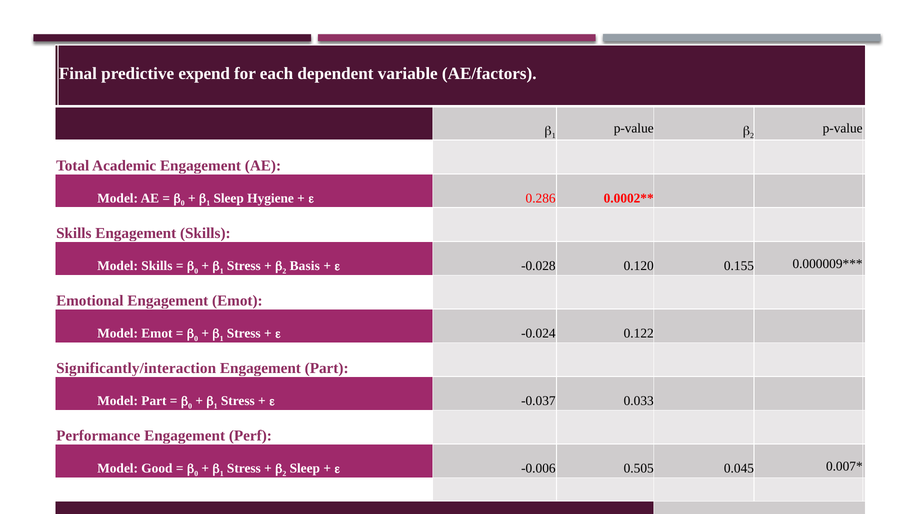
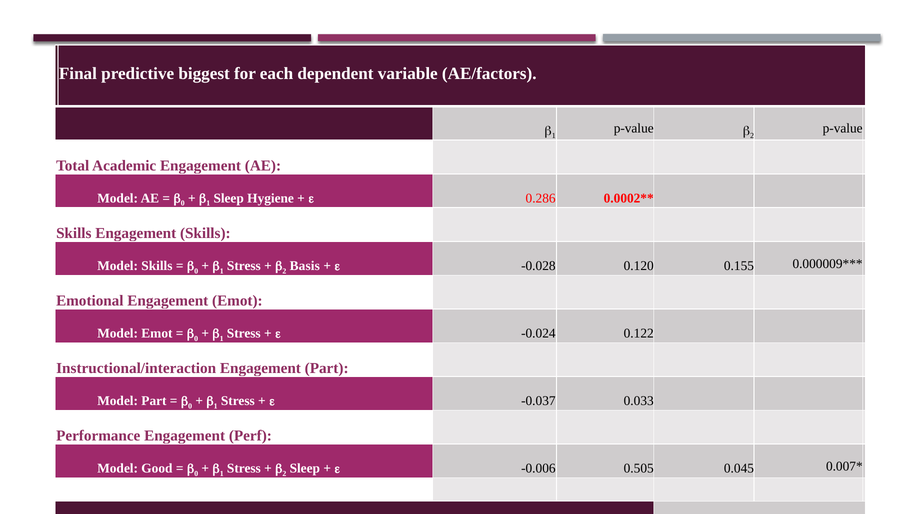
expend: expend -> biggest (204, 74)
Significantly/interaction: Significantly/interaction -> Instructional/interaction (136, 368)
